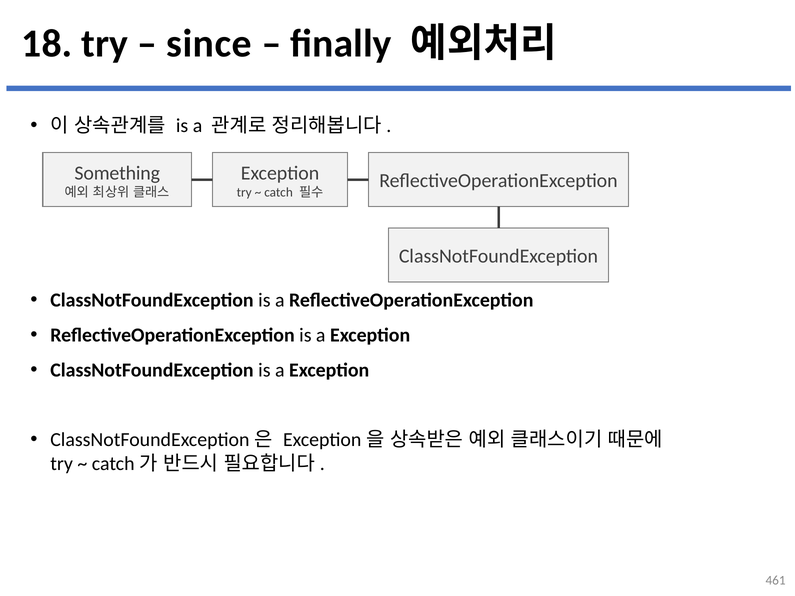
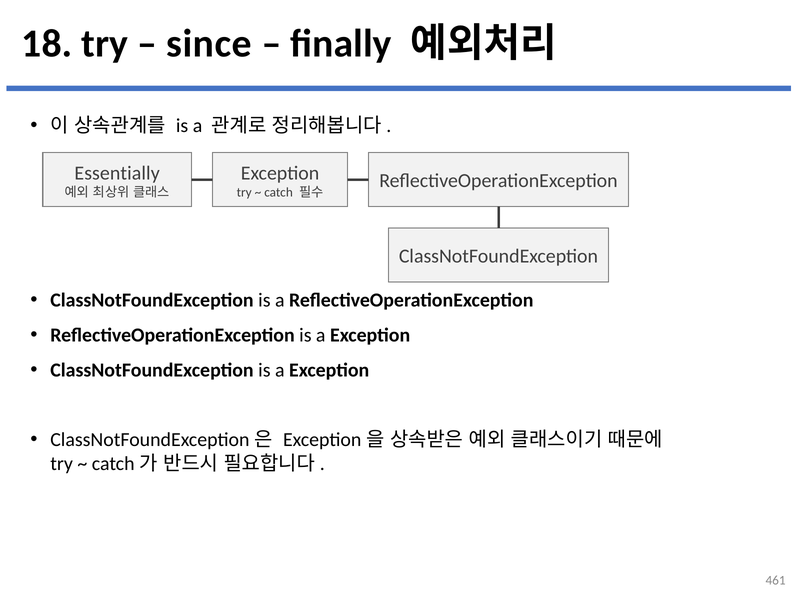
Something: Something -> Essentially (117, 173)
